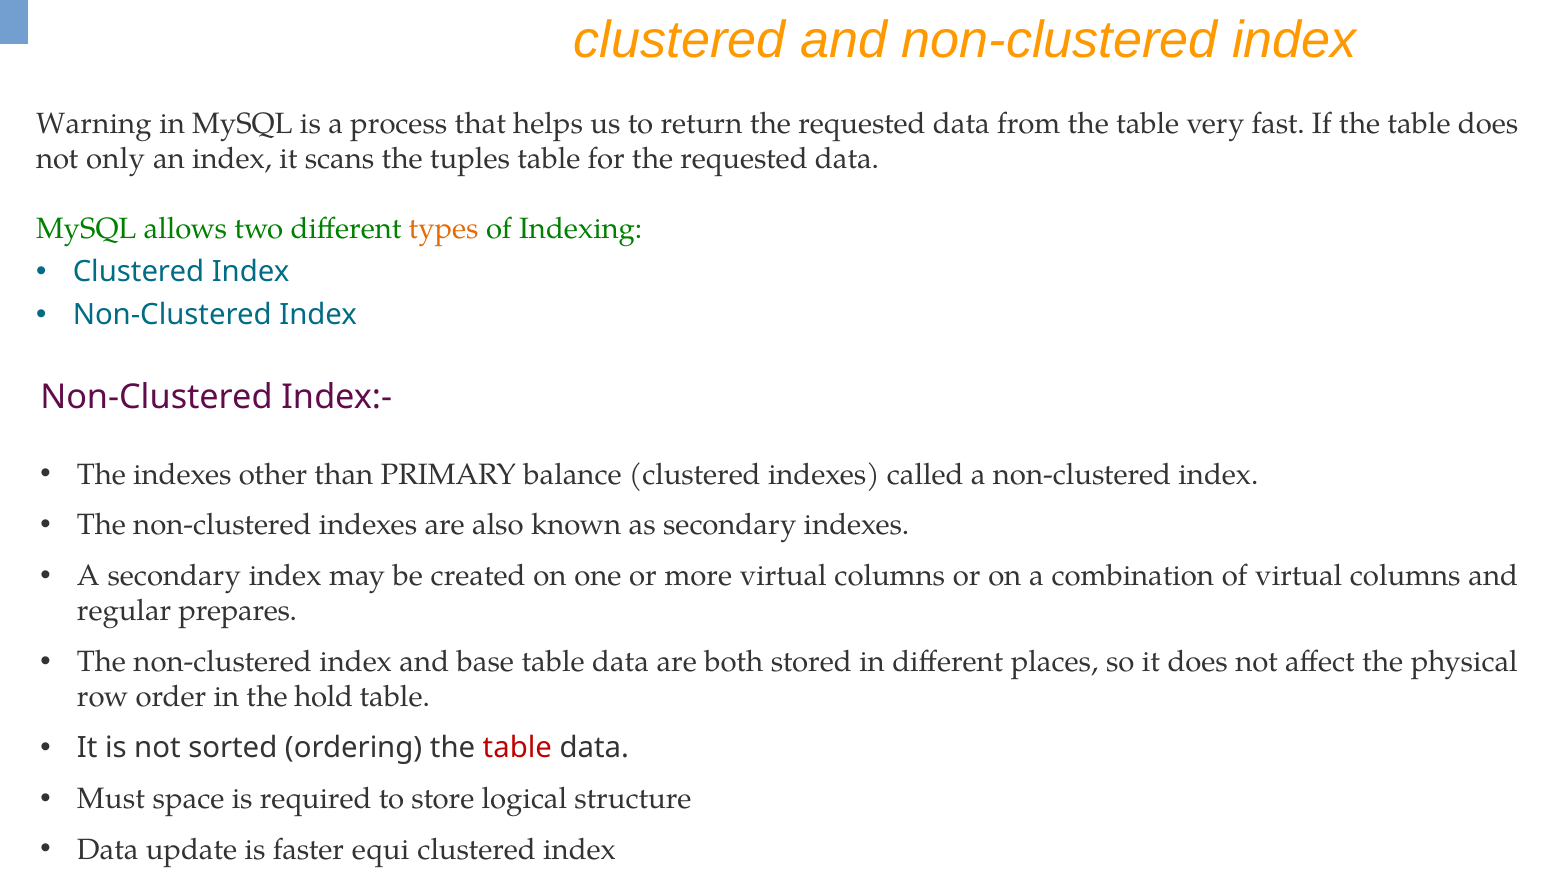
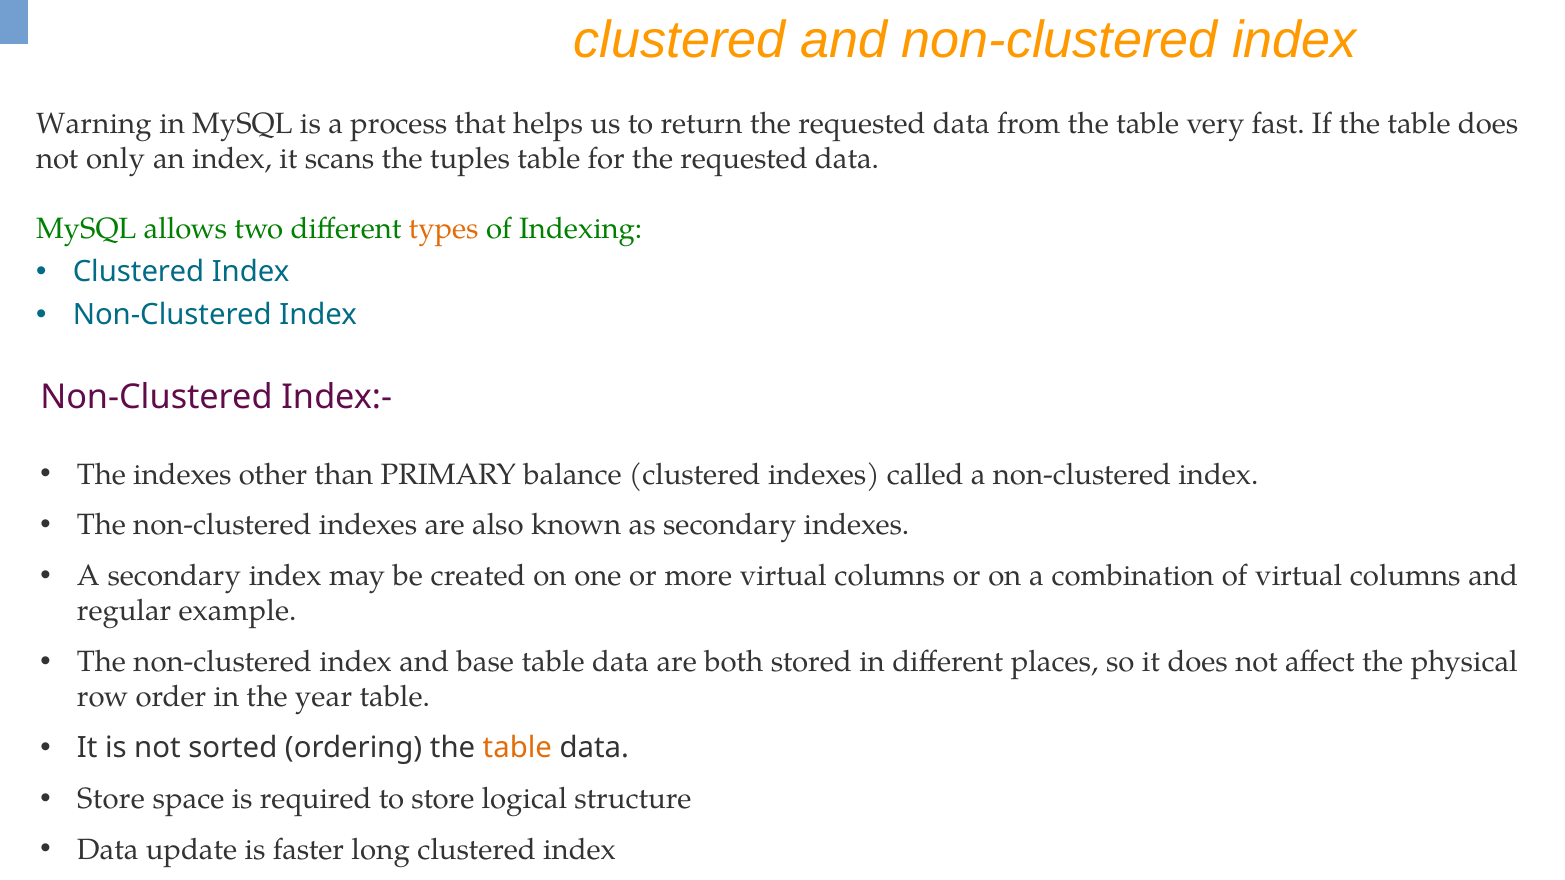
prepares: prepares -> example (238, 611)
hold: hold -> year (323, 698)
table colour: red -> orange (517, 748)
Must: Must -> Store (111, 799)
equi: equi -> long (381, 850)
